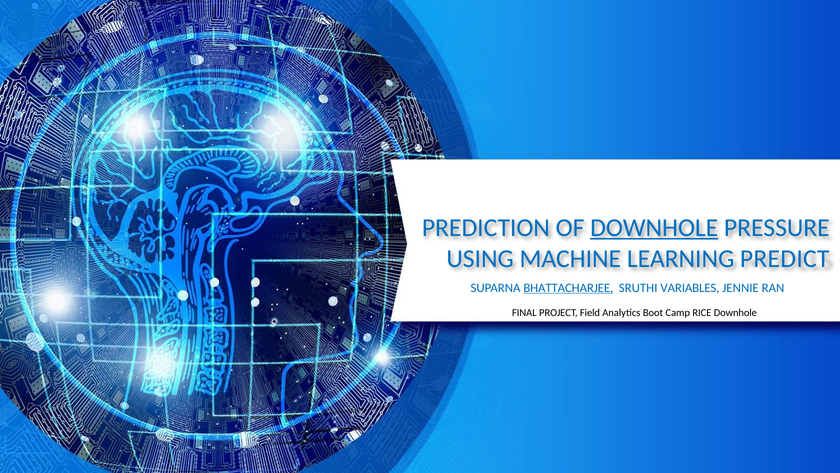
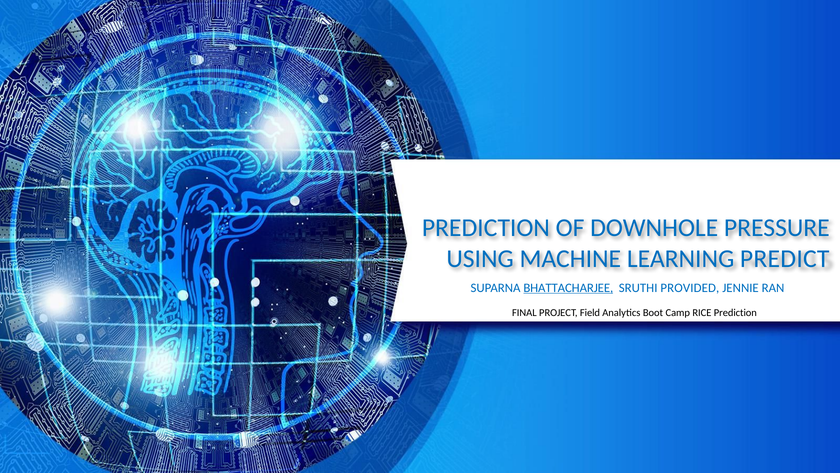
DOWNHOLE underline: present -> none (654, 228)
VARIABLES: VARIABLES -> PROVIDED (690, 287)
RICE Downhole: Downhole -> Prediction (735, 313)
